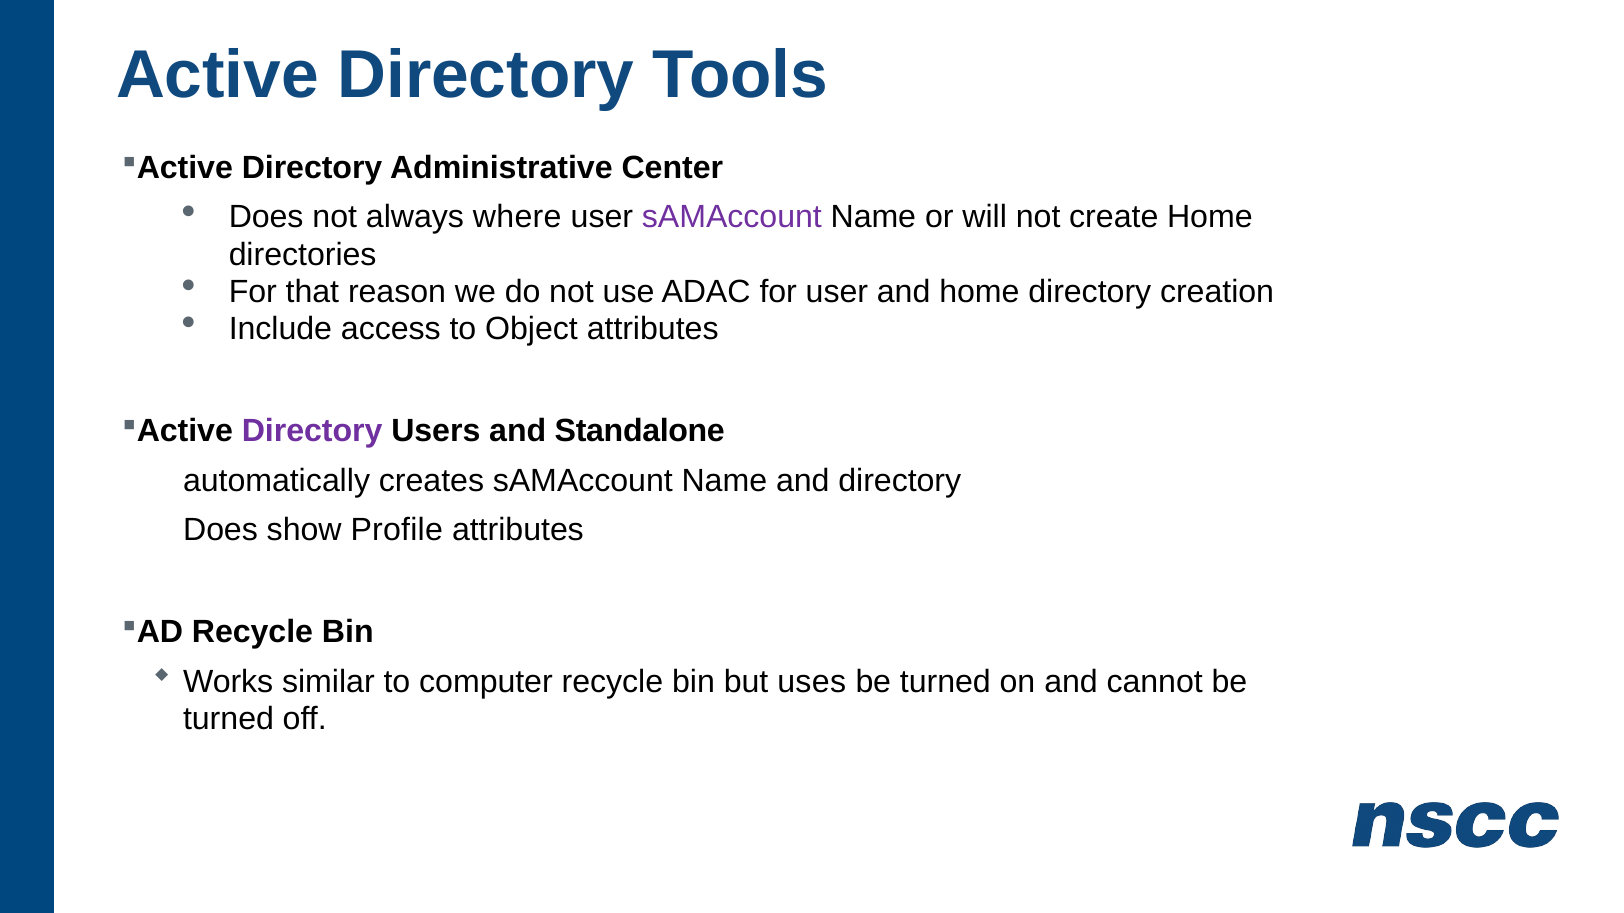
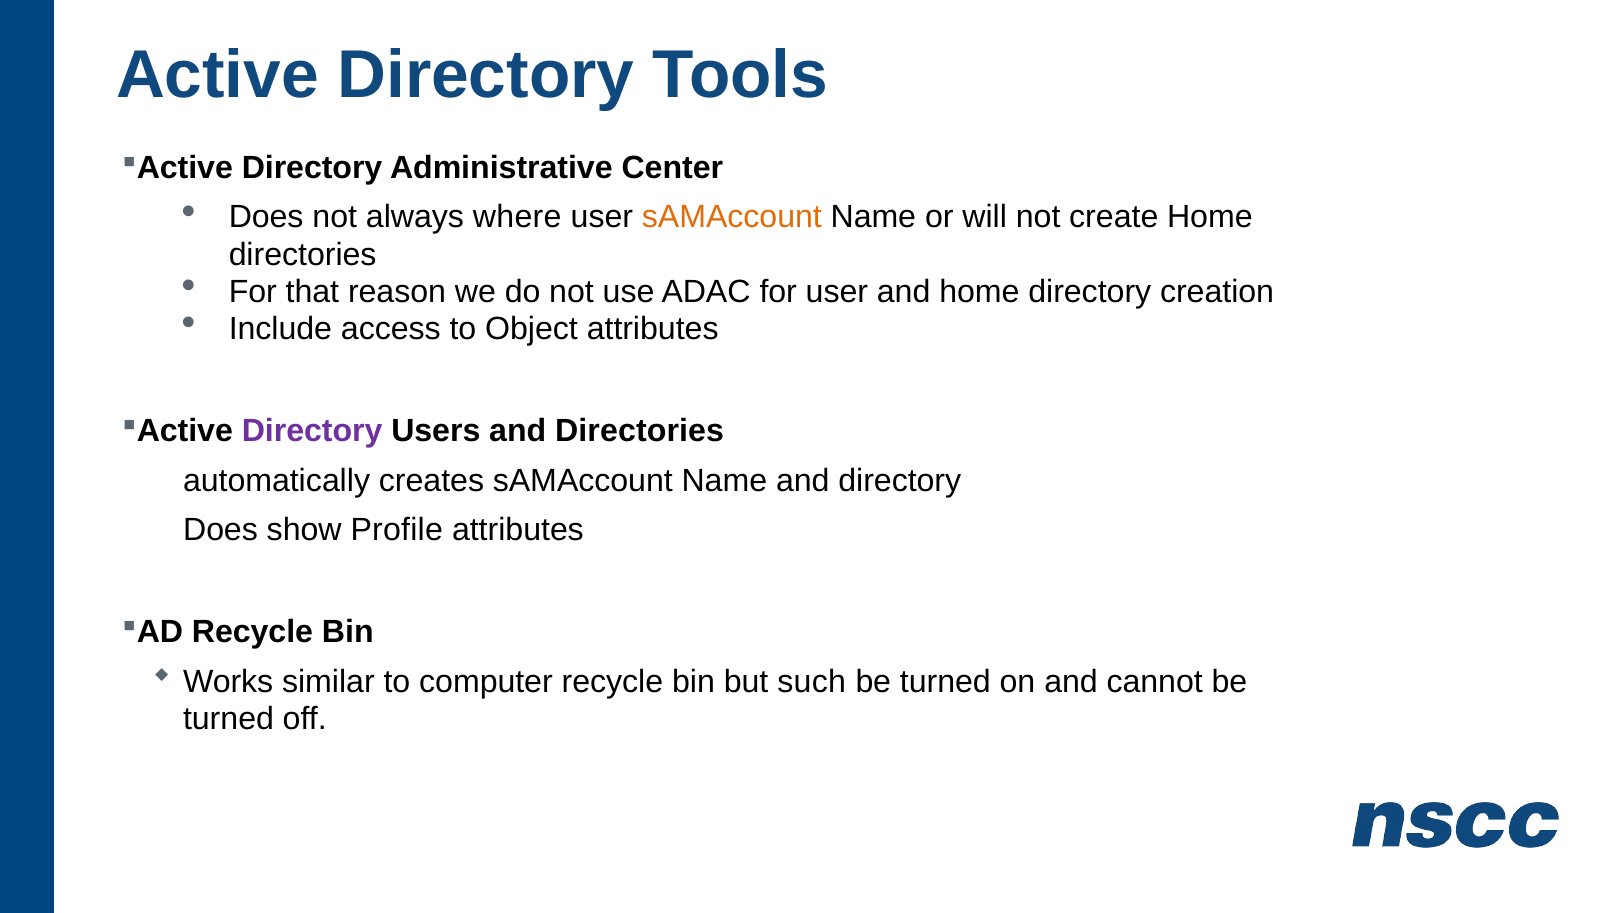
sAMAccount colour: purple -> orange (732, 218)
and Standalone: Standalone -> Directories (640, 431)
uses: uses -> such (812, 682)
